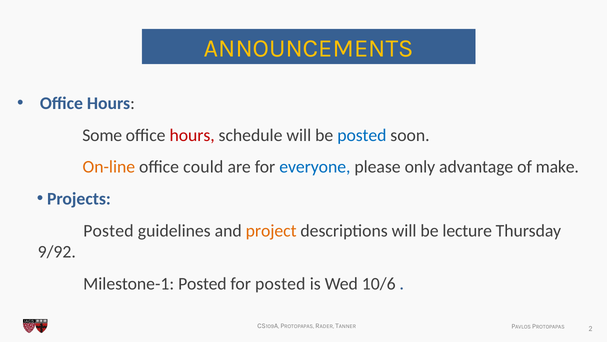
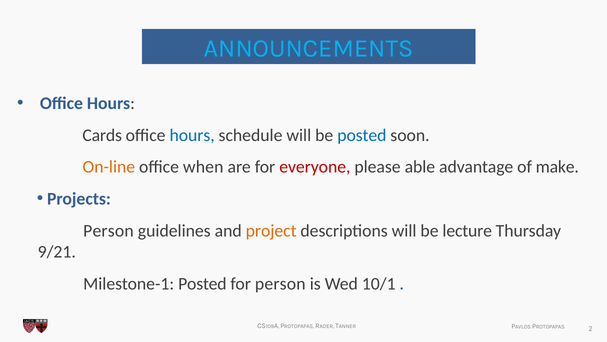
ANNOUNCEMENTS colour: yellow -> light blue (309, 48)
Some: Some -> Cards (102, 135)
hours colour: red -> blue (192, 135)
could: could -> when (203, 167)
everyone colour: blue -> red (315, 167)
only: only -> able (420, 167)
Posted: Posted -> Person (108, 230)
9/92: 9/92 -> 9/21 (57, 252)
for posted: posted -> person (280, 283)
10/6: 10/6 -> 10/1 (379, 283)
